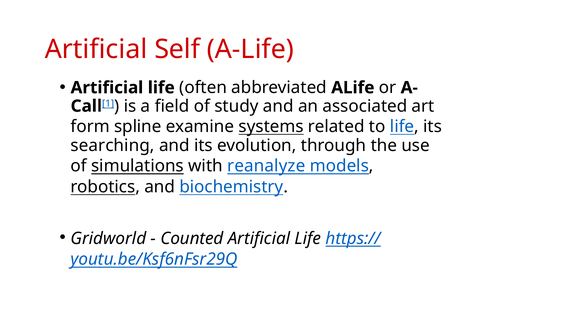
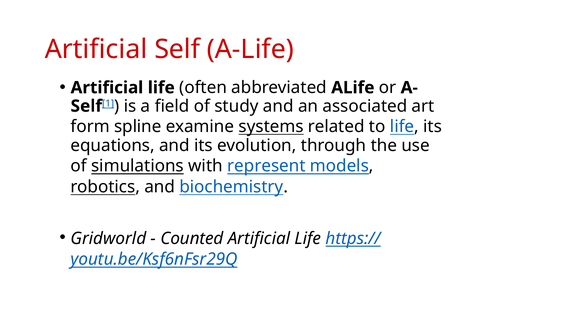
Call: Call -> Self (86, 106)
searching: searching -> equations (113, 145)
reanalyze: reanalyze -> represent (266, 166)
